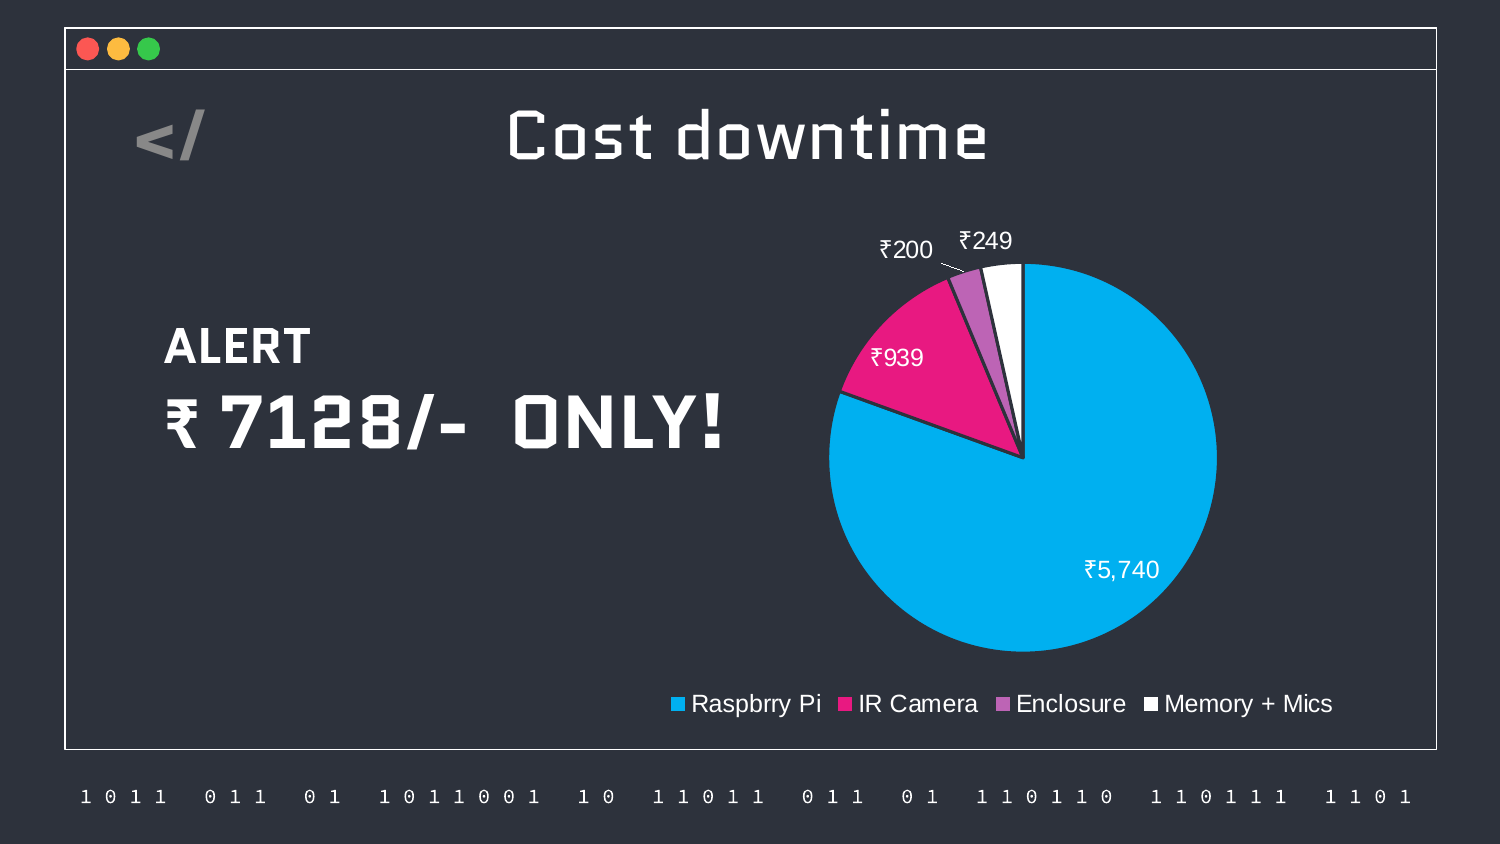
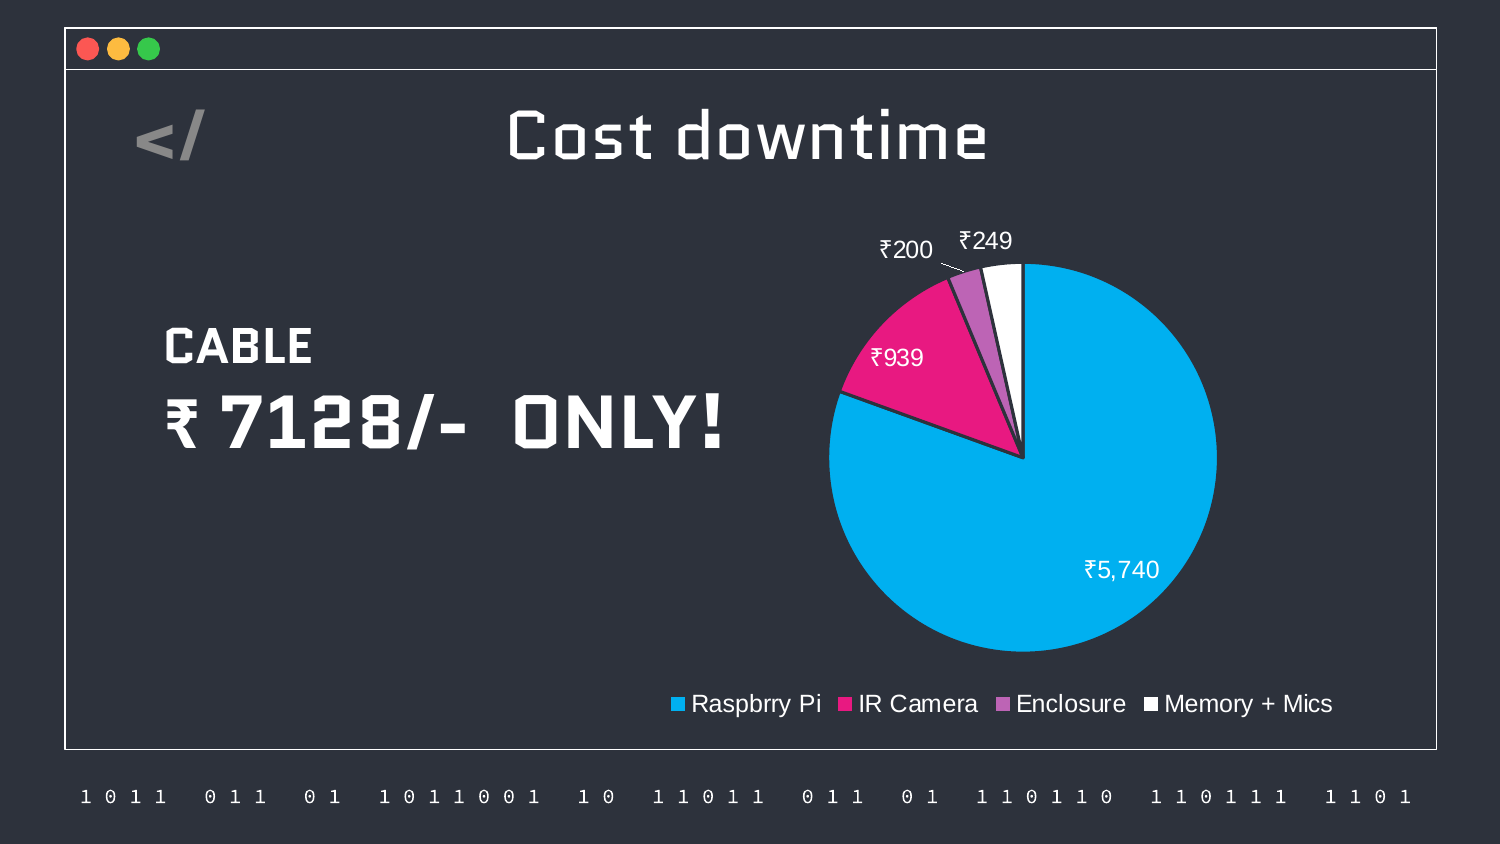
ALERT: ALERT -> CABLE (238, 347)
